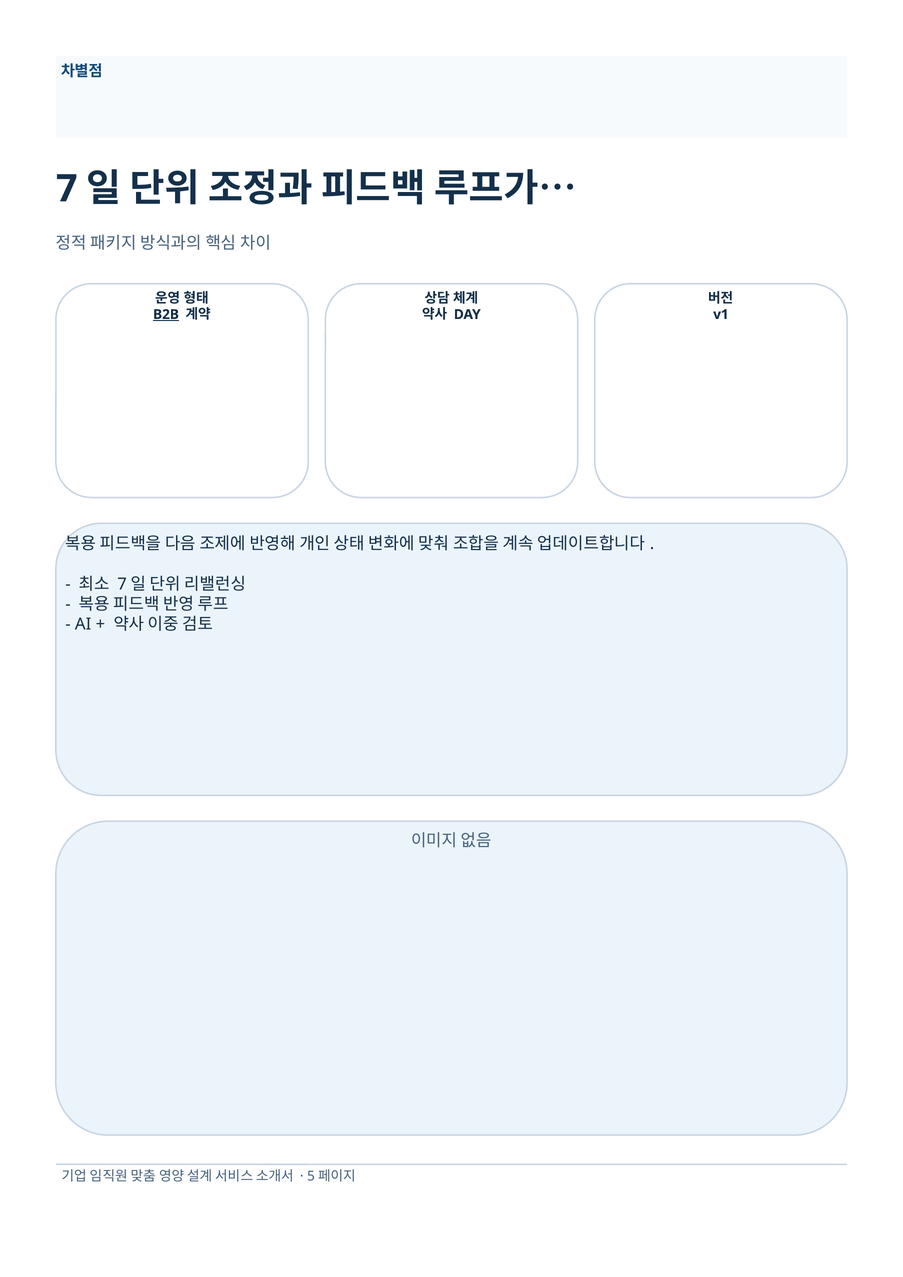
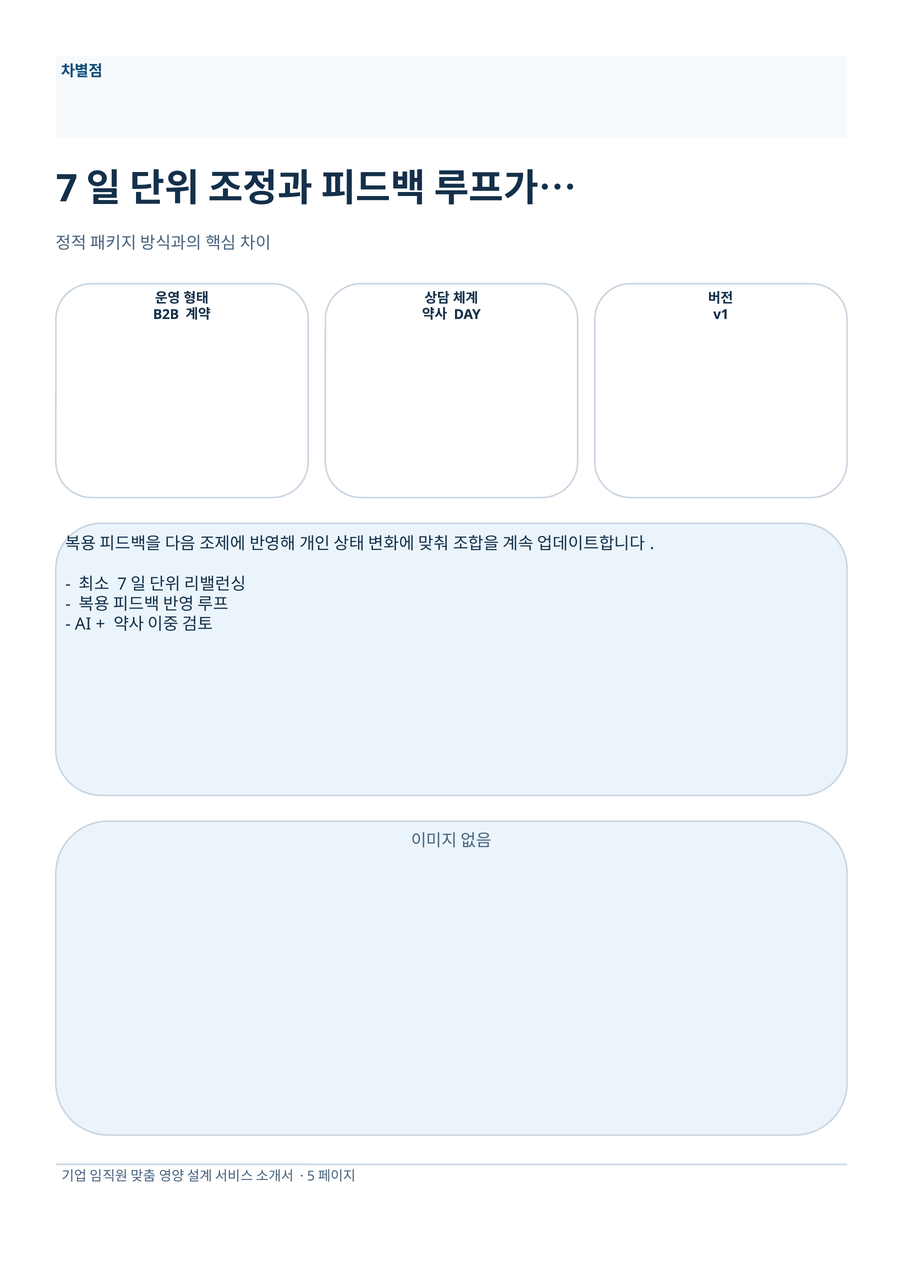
B2B underline: present -> none (166, 315)
